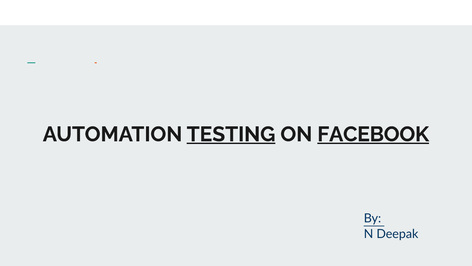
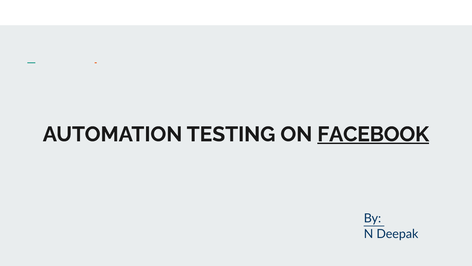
TESTING underline: present -> none (231, 134)
